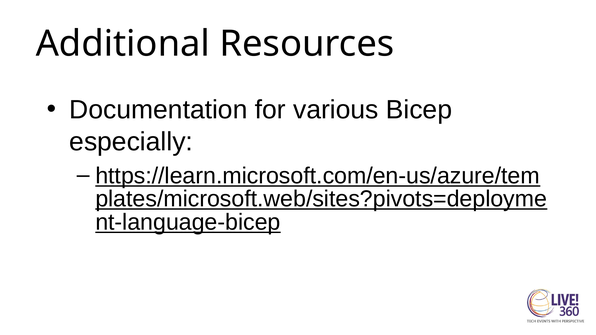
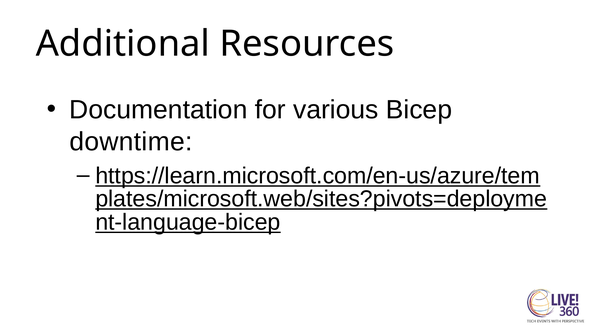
especially: especially -> downtime (131, 142)
